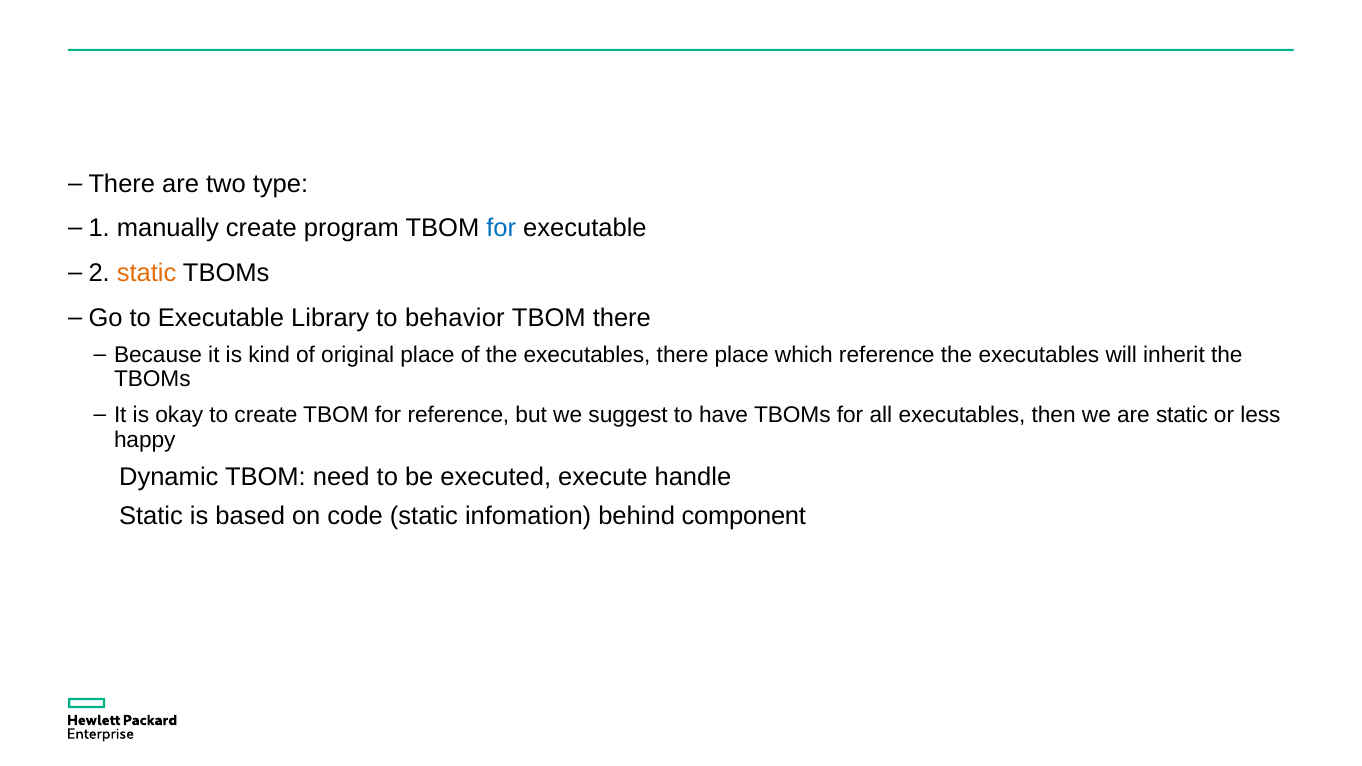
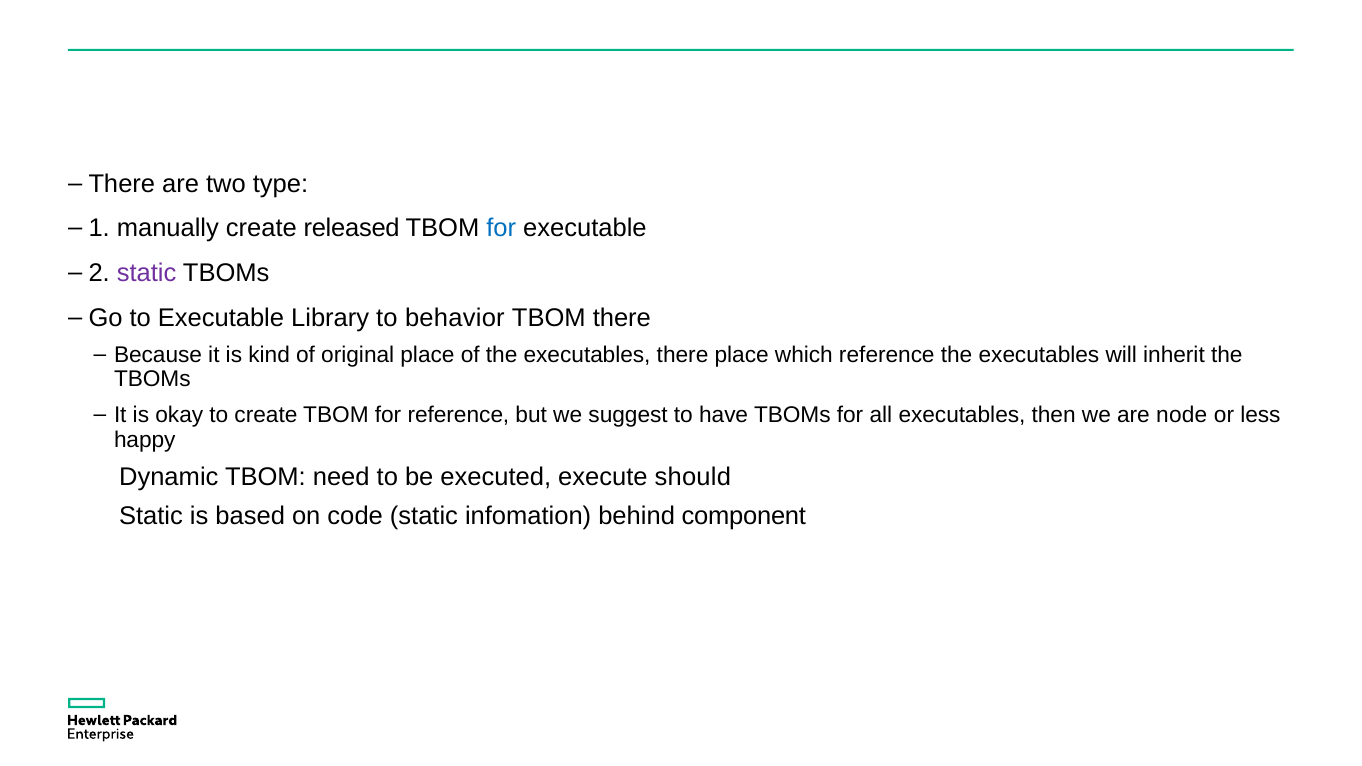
program: program -> released (352, 228)
static colour: orange -> purple (147, 273)
are static: static -> node (1182, 415)
handle: handle -> should (693, 477)
